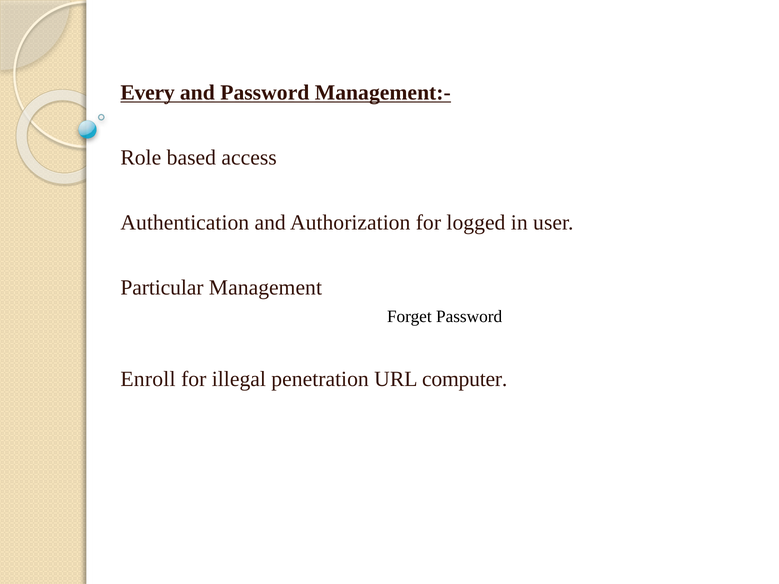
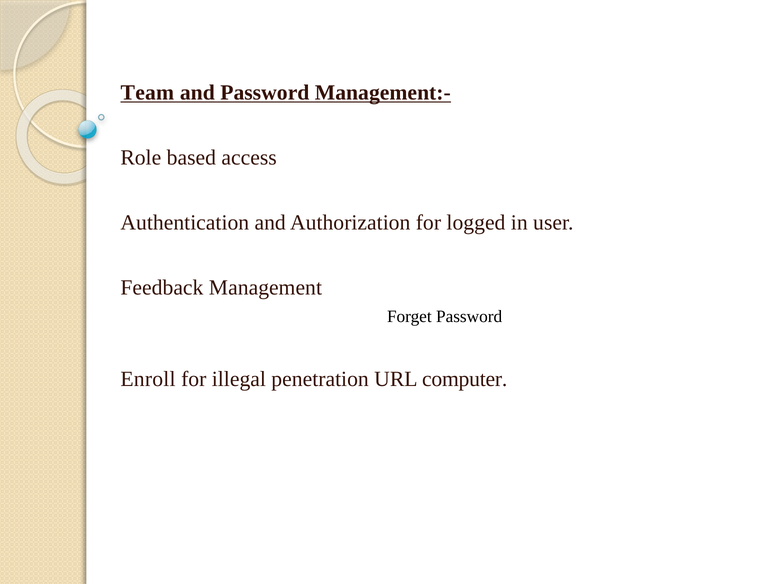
Every: Every -> Team (147, 93)
Particular: Particular -> Feedback (162, 288)
